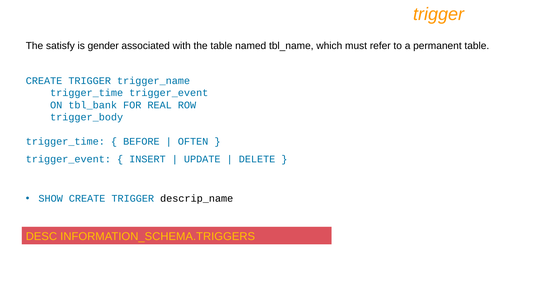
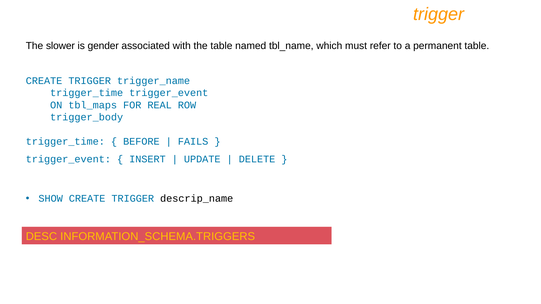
satisfy: satisfy -> slower (60, 46)
tbl_bank: tbl_bank -> tbl_maps (93, 105)
OFTEN: OFTEN -> FAILS (193, 142)
